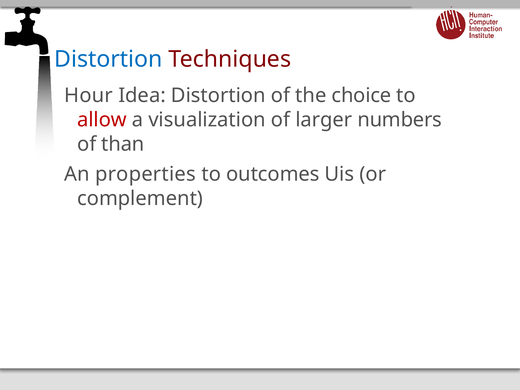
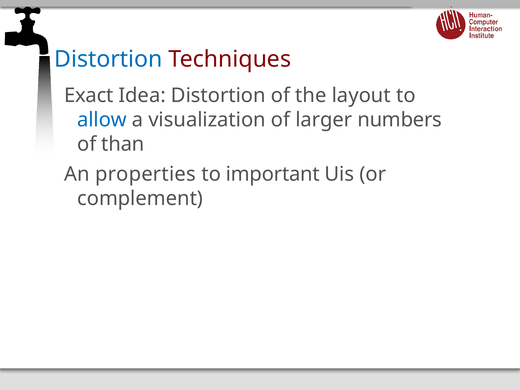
Hour: Hour -> Exact (89, 96)
choice: choice -> layout (361, 96)
allow colour: red -> blue (102, 120)
outcomes: outcomes -> important (273, 174)
